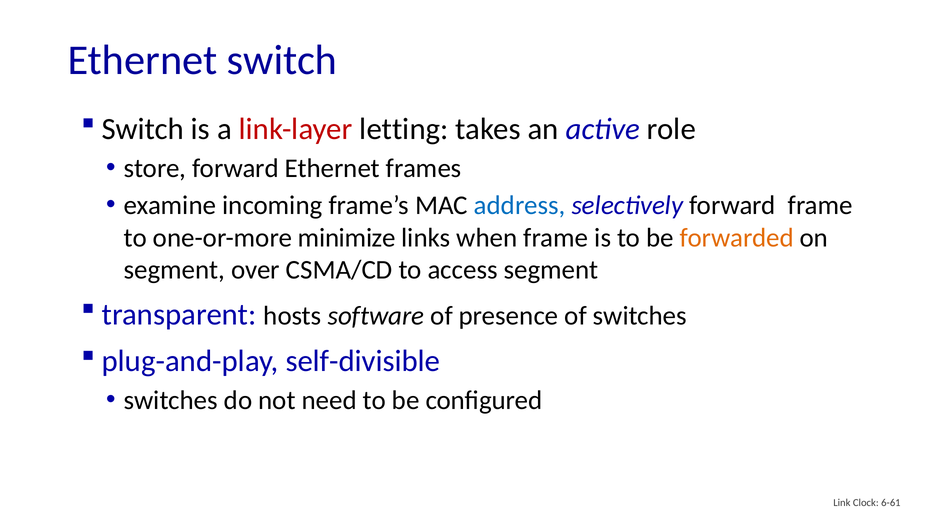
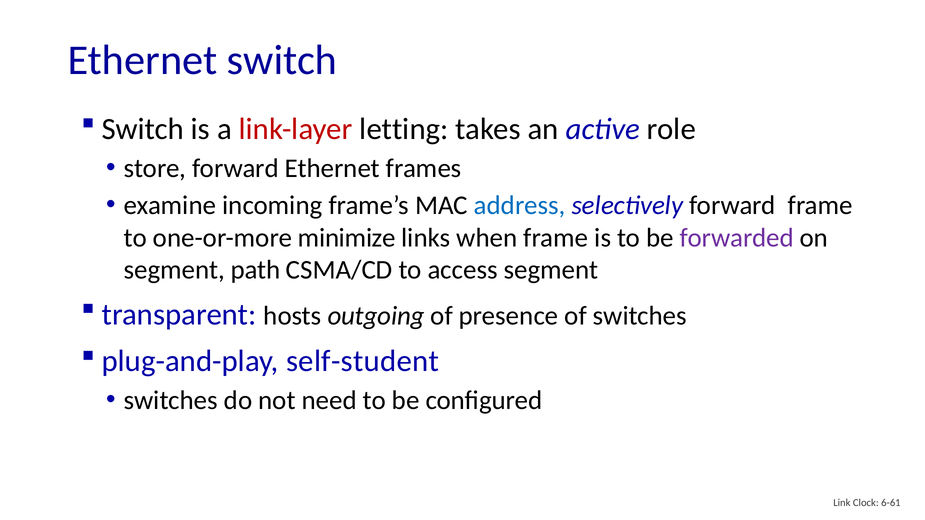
forwarded colour: orange -> purple (737, 238)
over: over -> path (256, 270)
software: software -> outgoing (376, 316)
self-divisible: self-divisible -> self-student (363, 362)
